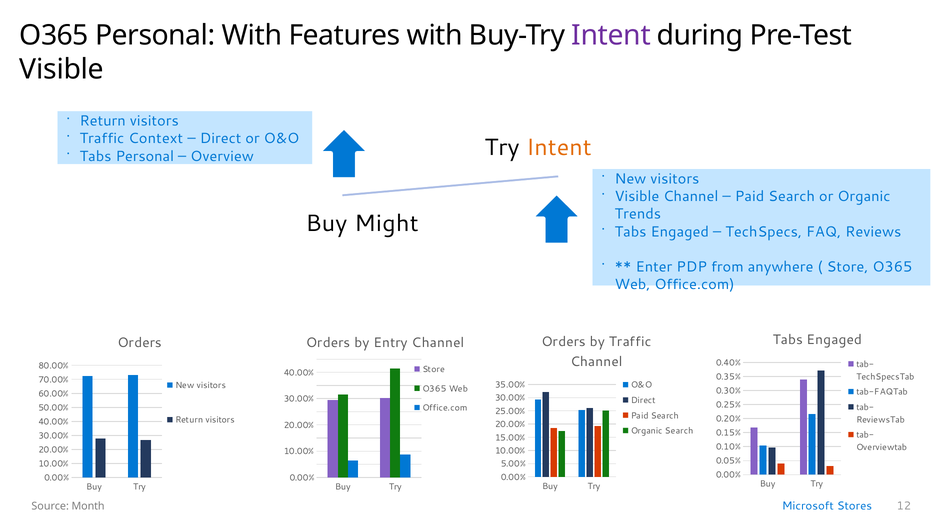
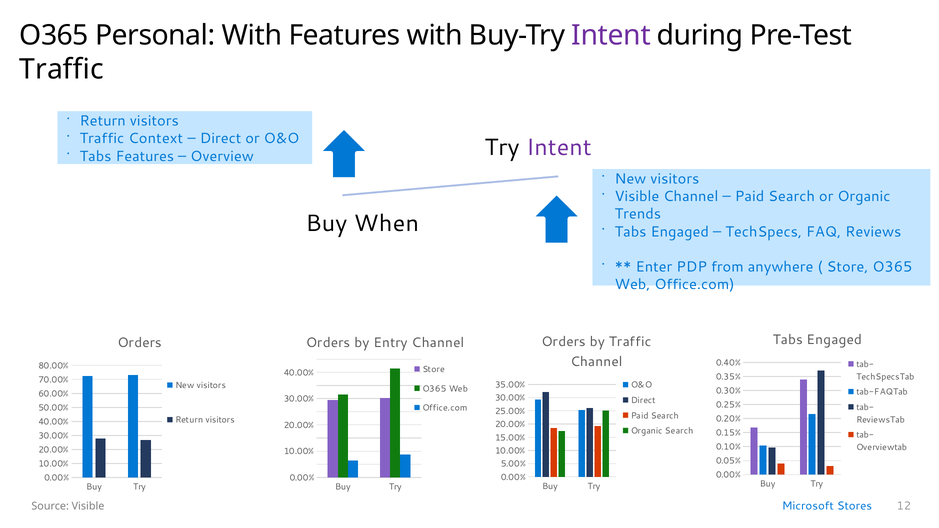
Visible: Visible -> Traffic (62, 69)
Intent colour: orange -> purple (559, 148)
Tabs Personal: Personal -> Features (145, 156)
Might: Might -> When (386, 224)
Source Month: Month -> Visible (88, 507)
